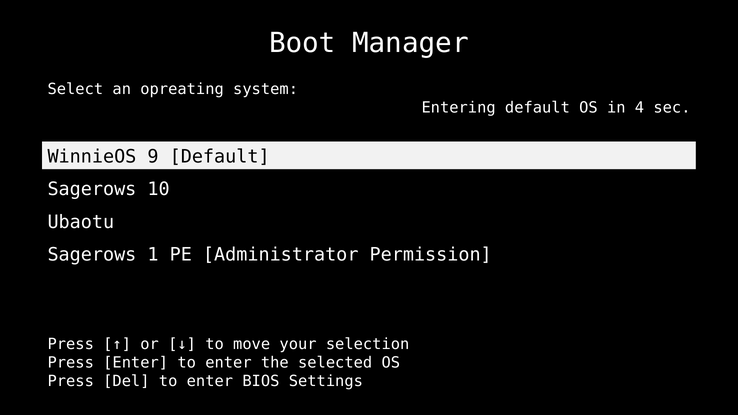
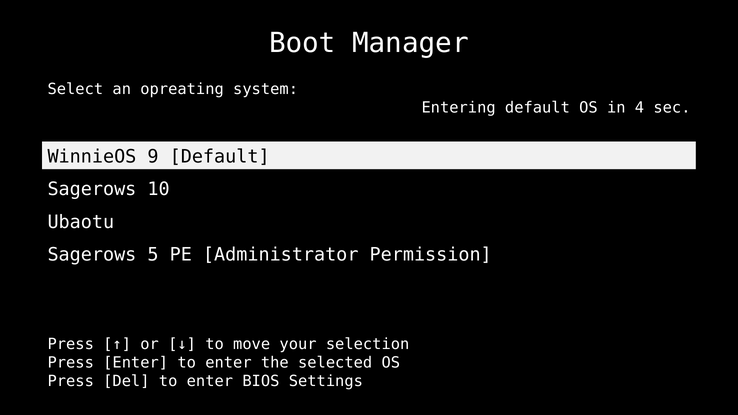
1: 1 -> 5 (153, 255)
